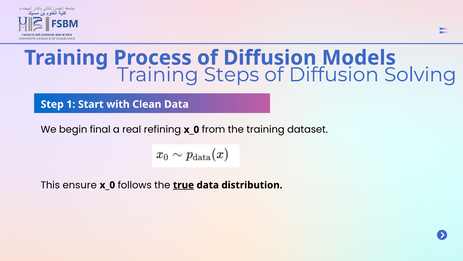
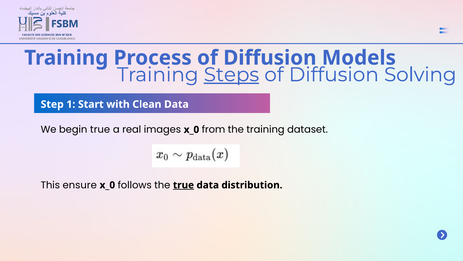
Steps underline: none -> present (231, 75)
begin final: final -> true (100, 129)
refining: refining -> images (162, 129)
